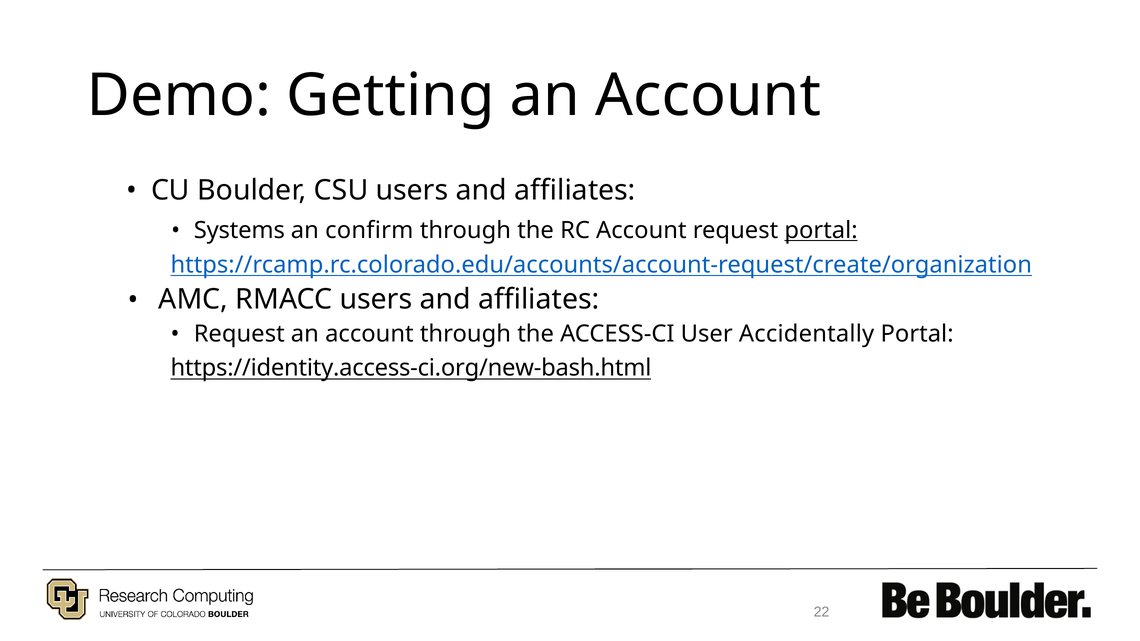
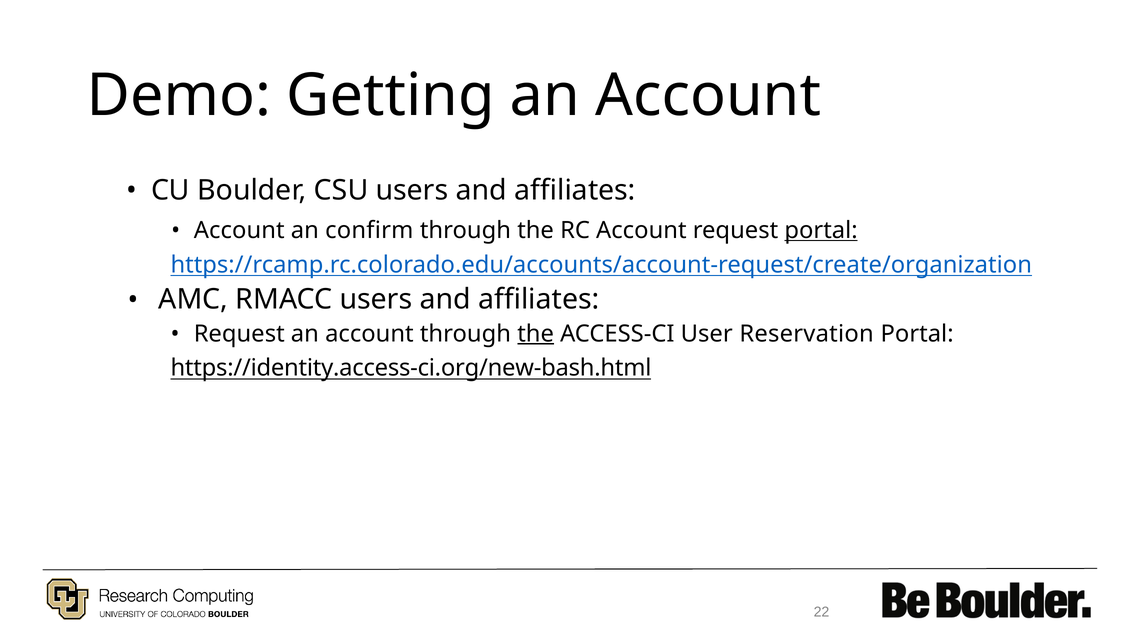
Systems: Systems -> Account (239, 230)
the underline: none -> present (536, 334)
Accidentally: Accidentally -> Reservation (807, 334)
